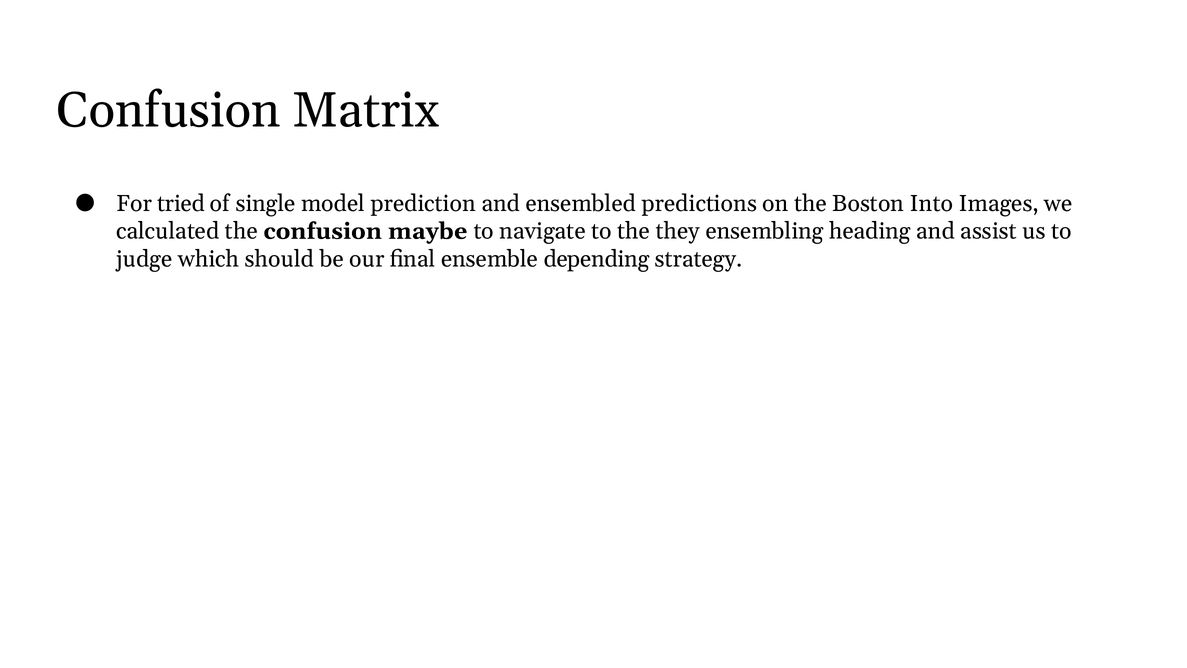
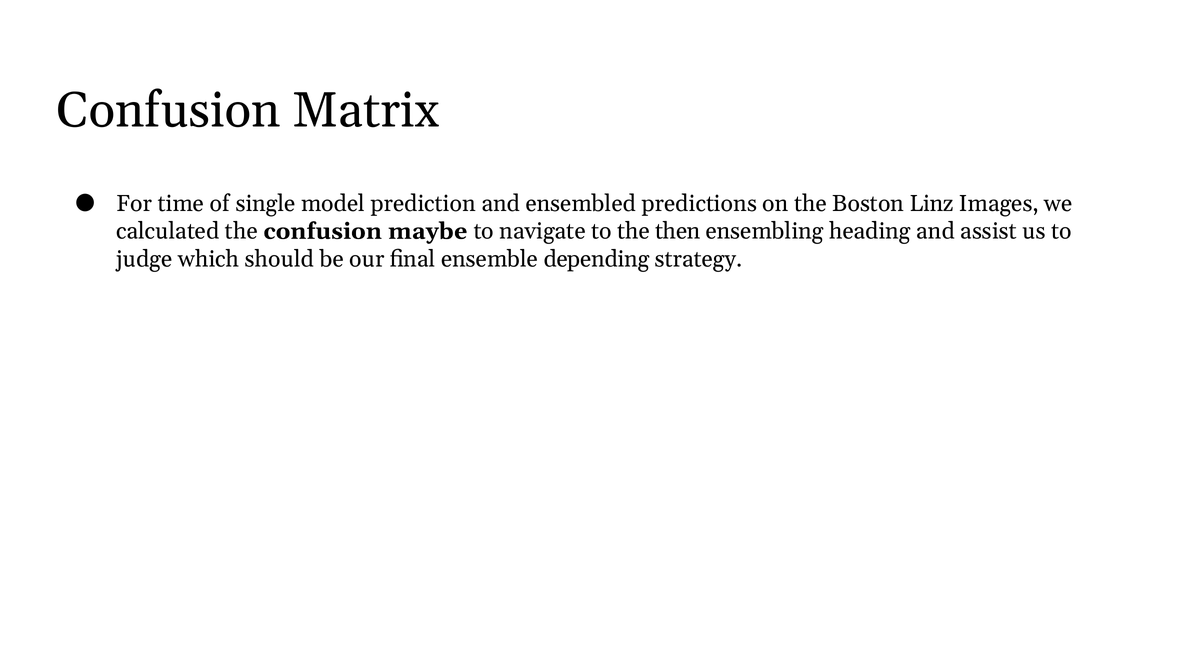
tried: tried -> time (181, 203)
Into: Into -> Linz (932, 203)
they: they -> then (678, 231)
